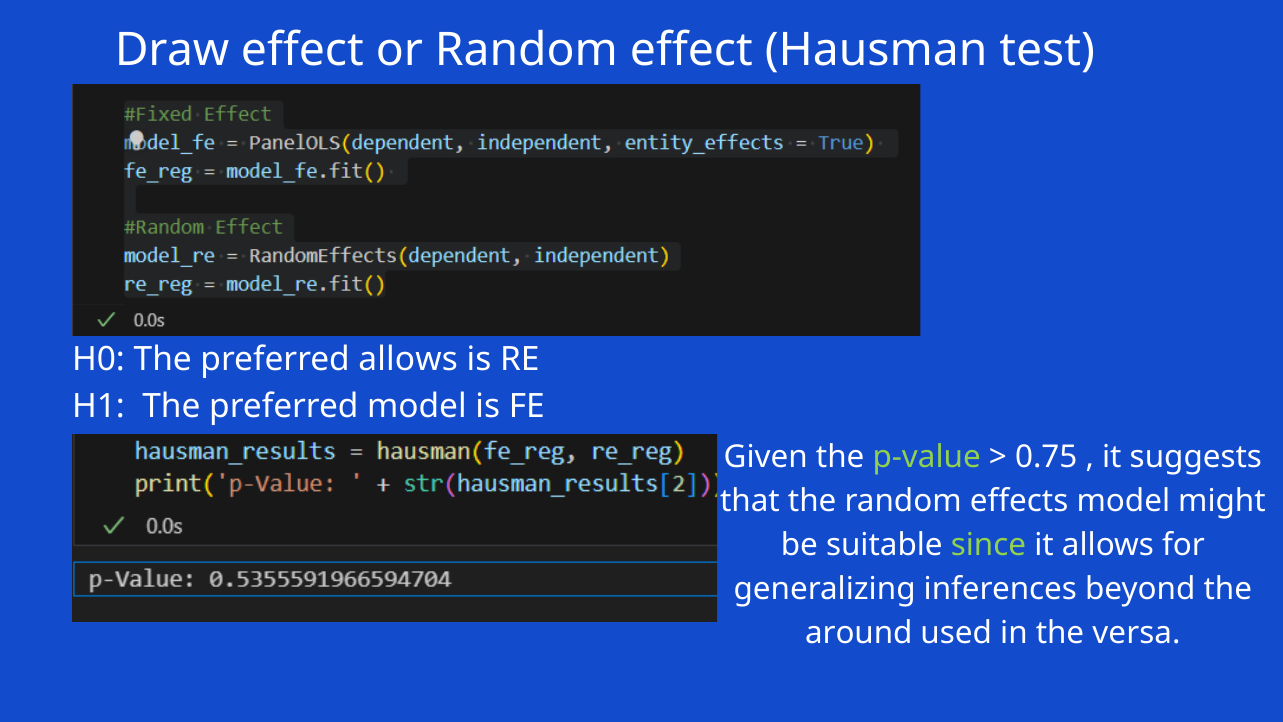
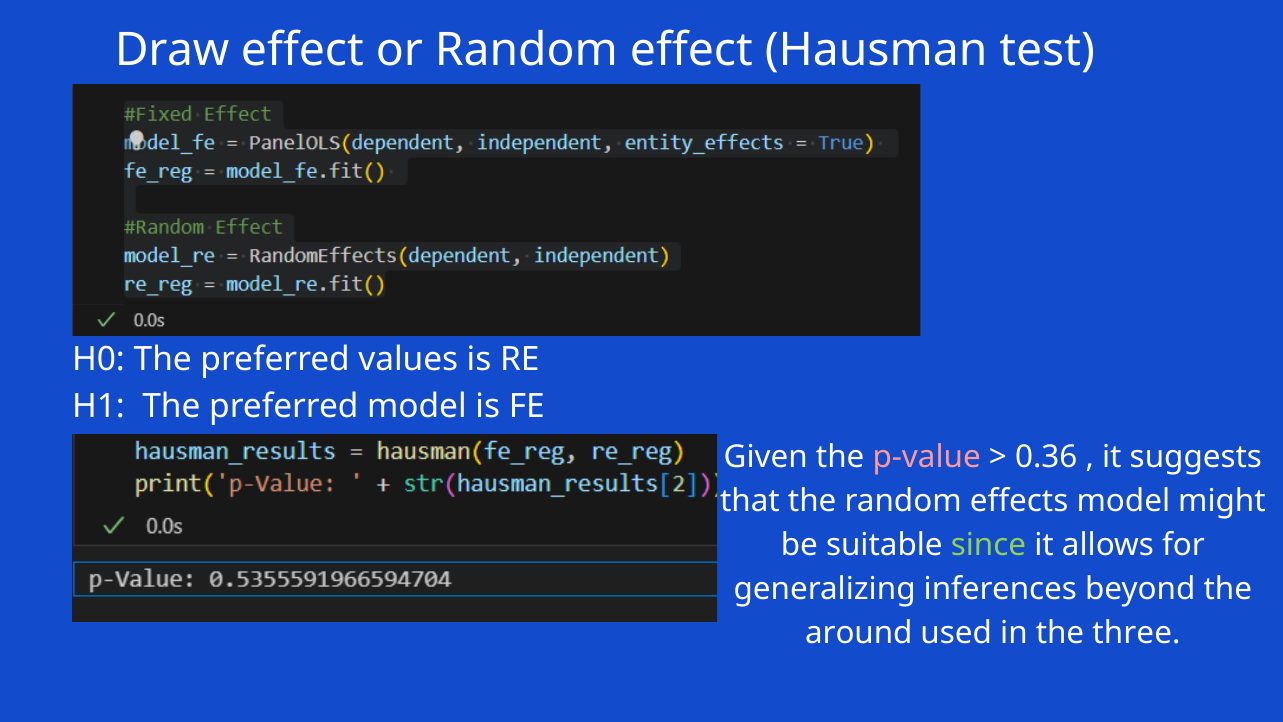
preferred allows: allows -> values (408, 359)
p-value colour: light green -> pink (927, 457)
0.75: 0.75 -> 0.36 (1046, 457)
versa: versa -> three (1137, 633)
